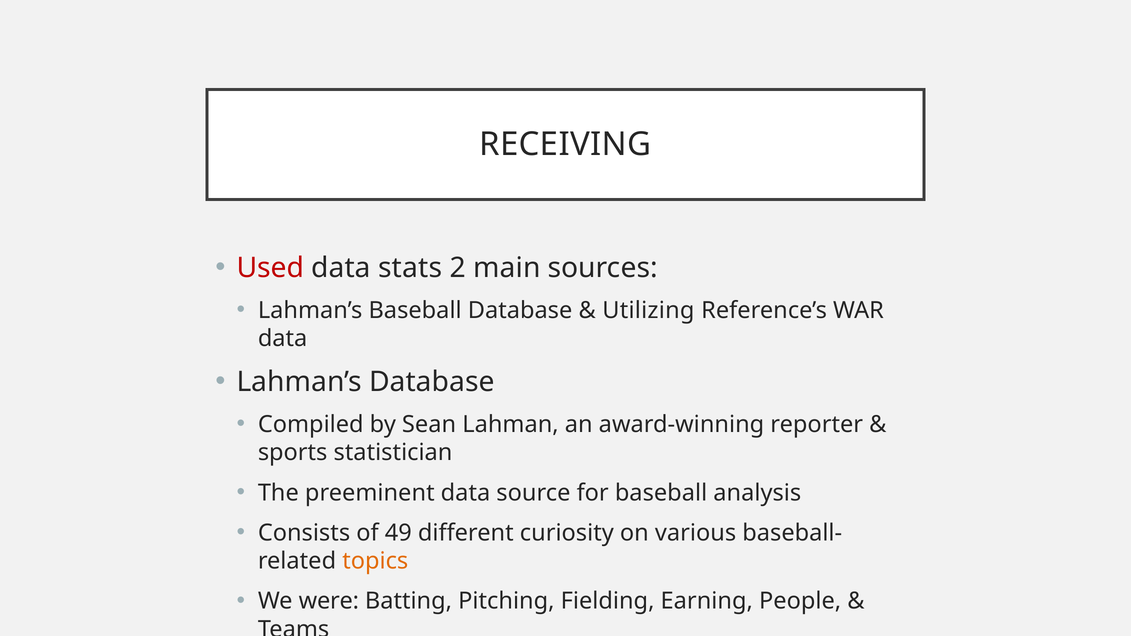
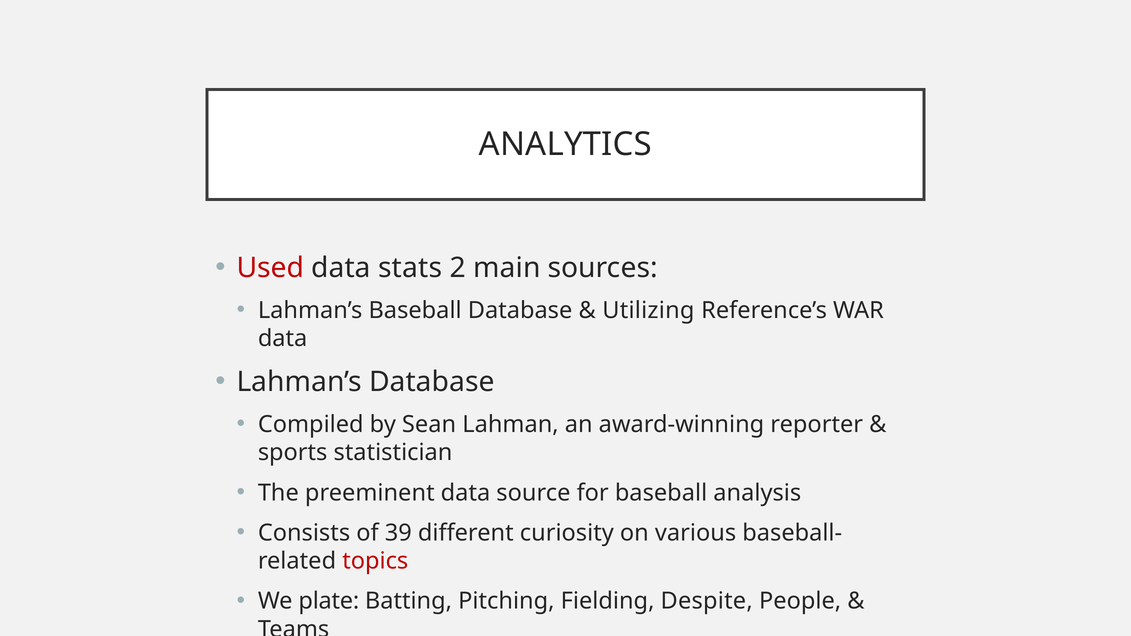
RECEIVING: RECEIVING -> ANALYTICS (565, 144)
49: 49 -> 39 (398, 533)
topics colour: orange -> red (375, 561)
were: were -> plate (329, 601)
Earning: Earning -> Despite (707, 601)
